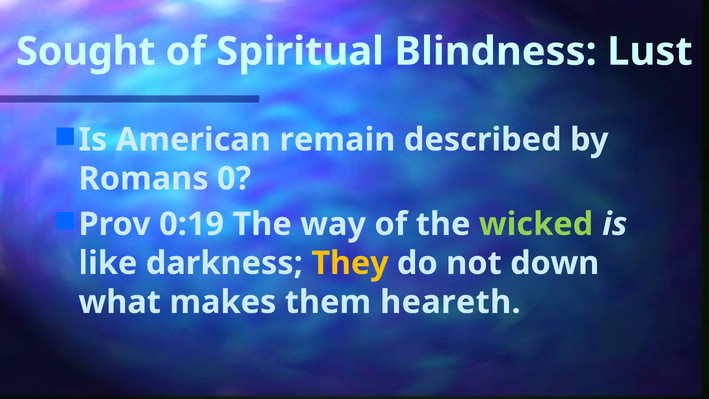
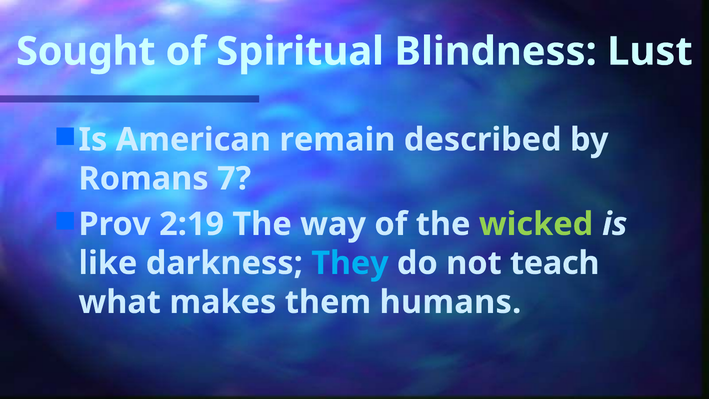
0: 0 -> 7 (234, 179)
0:19: 0:19 -> 2:19 (192, 224)
They colour: yellow -> light blue (350, 263)
down: down -> teach (555, 263)
heareth: heareth -> humans (450, 302)
